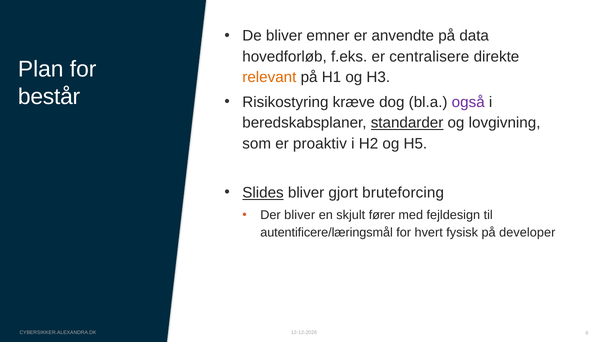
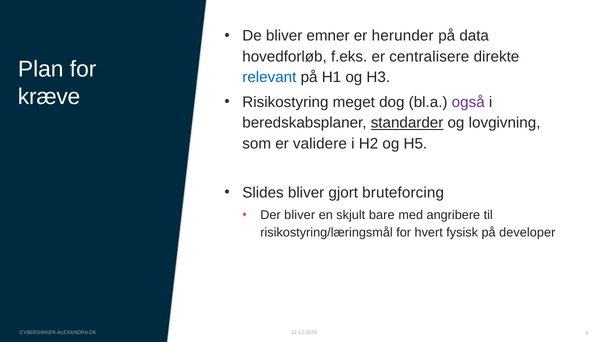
anvendte: anvendte -> herunder (403, 36)
relevant colour: orange -> blue (269, 77)
består: består -> kræve (49, 96)
kræve: kræve -> meget (354, 102)
proaktiv: proaktiv -> validere (320, 144)
Slides underline: present -> none (263, 193)
fører: fører -> bare (382, 215)
fejldesign: fejldesign -> angribere (453, 215)
autentificere/læringsmål: autentificere/læringsmål -> risikostyring/læringsmål (327, 233)
